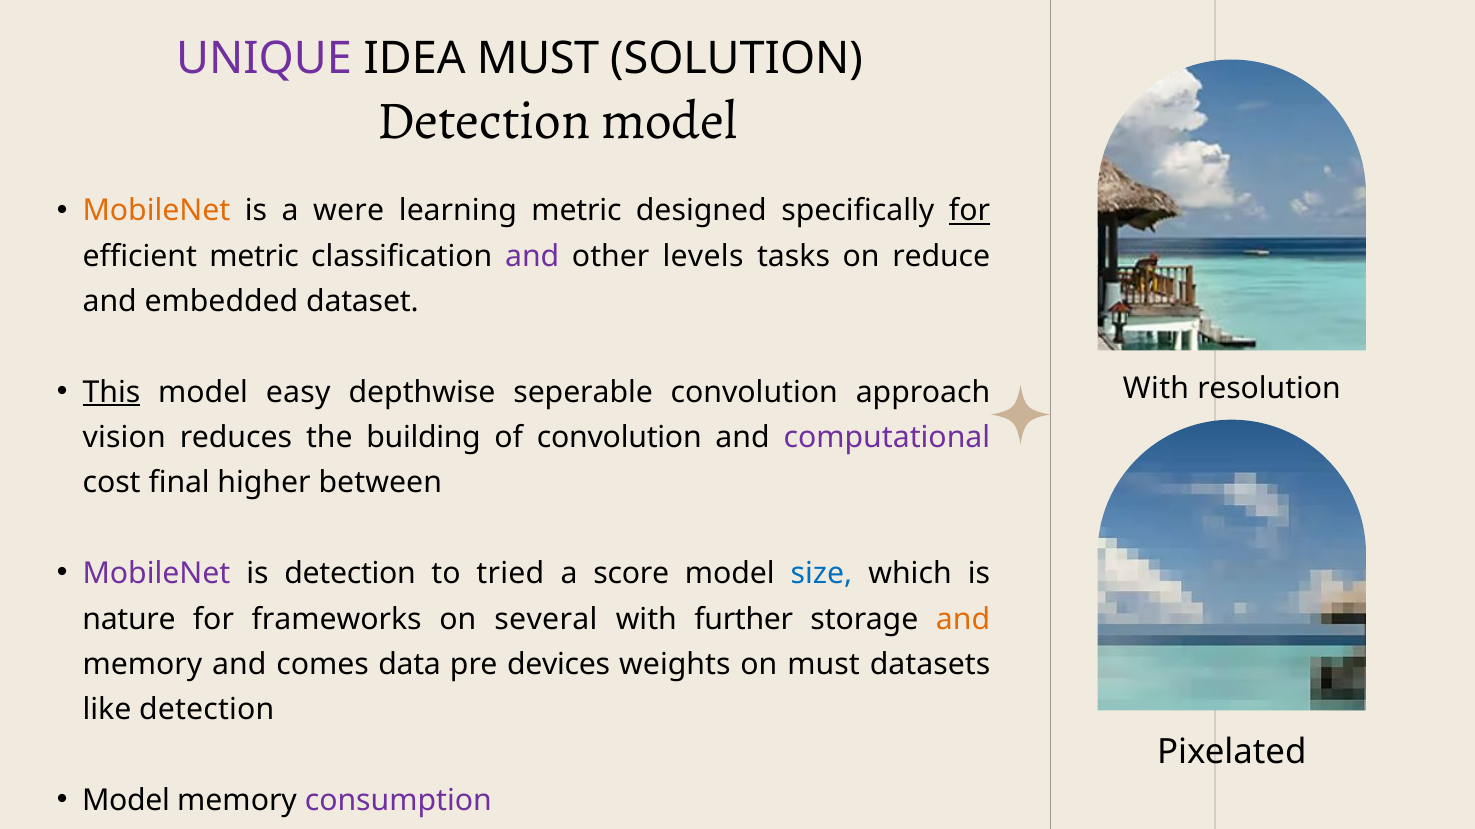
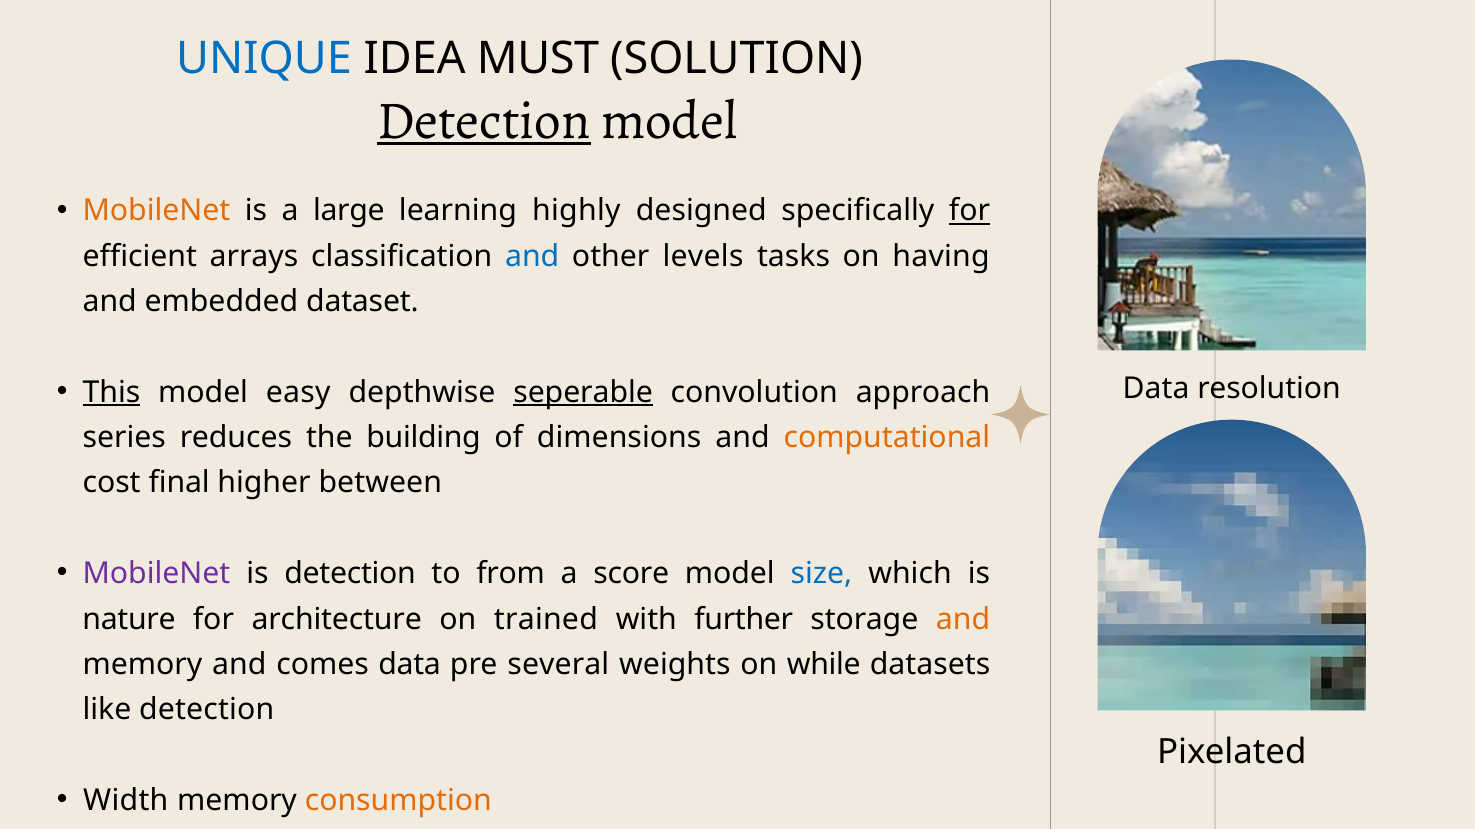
UNIQUE colour: purple -> blue (264, 59)
Detection underline: none -> present (484, 121)
were: were -> large (349, 211)
learning metric: metric -> highly (576, 211)
efficient metric: metric -> arrays (254, 256)
and colour: purple -> blue (532, 256)
reduce: reduce -> having (941, 256)
seperable underline: none -> present (583, 393)
With: With -> Data (1156, 389)
vision: vision -> series (124, 438)
of convolution: convolution -> dimensions (619, 438)
computational colour: purple -> orange (887, 438)
tried: tried -> from (511, 574)
frameworks: frameworks -> architecture (337, 620)
several: several -> trained (546, 620)
devices: devices -> several (558, 665)
on must: must -> while (824, 665)
Model: Model -> Width (126, 801)
consumption colour: purple -> orange (398, 801)
